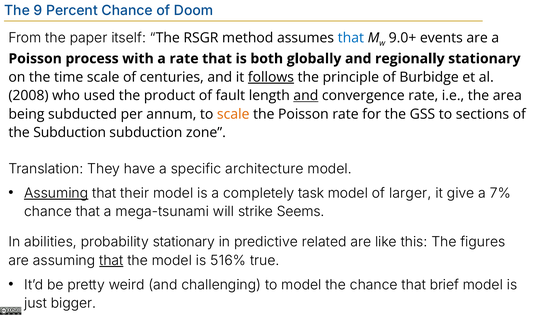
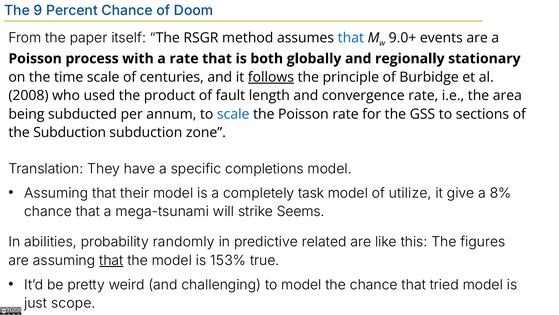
and underline: present -> none (306, 95)
scale colour: orange -> blue (233, 114)
architecture: architecture -> completions (264, 168)
Assuming underline: present -> none (56, 193)
larger: larger -> utilize (410, 193)
7%: 7% -> 8% (501, 193)
probability stationary: stationary -> randomly (184, 242)
516%: 516% -> 153% (228, 260)
brief: brief -> tried (444, 284)
bigger: bigger -> scope (73, 303)
